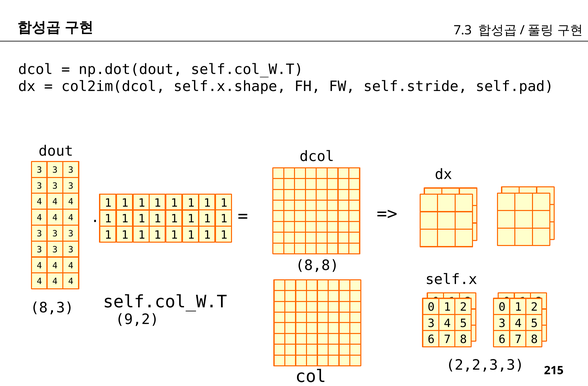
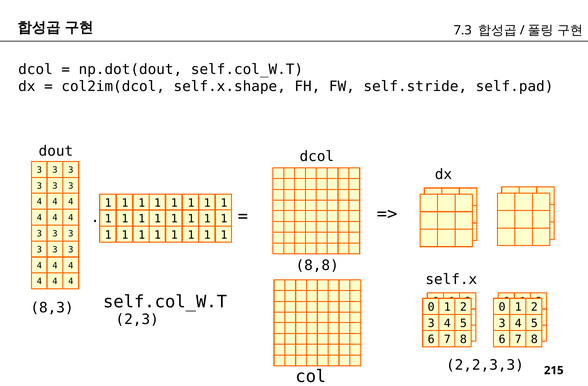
9,2: 9,2 -> 2,3 (137, 320)
